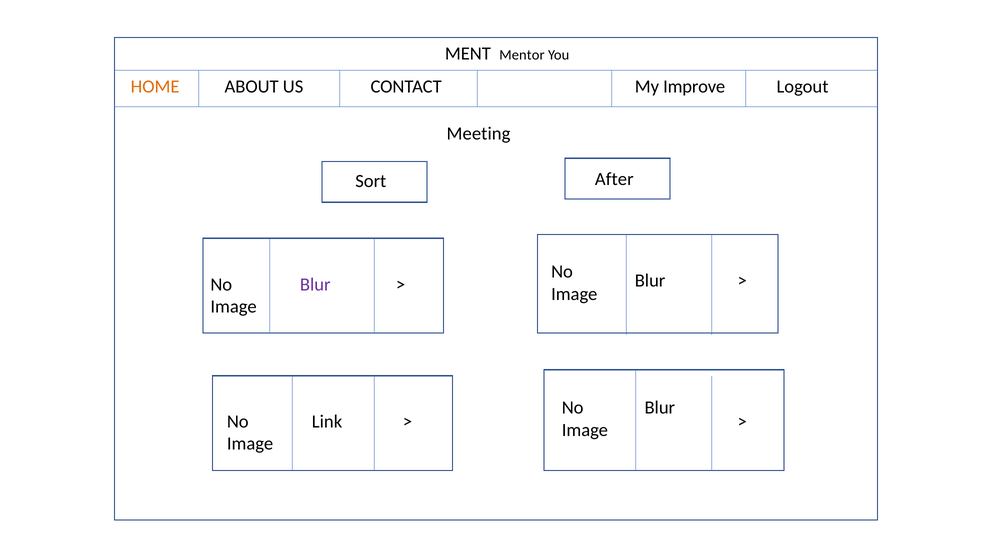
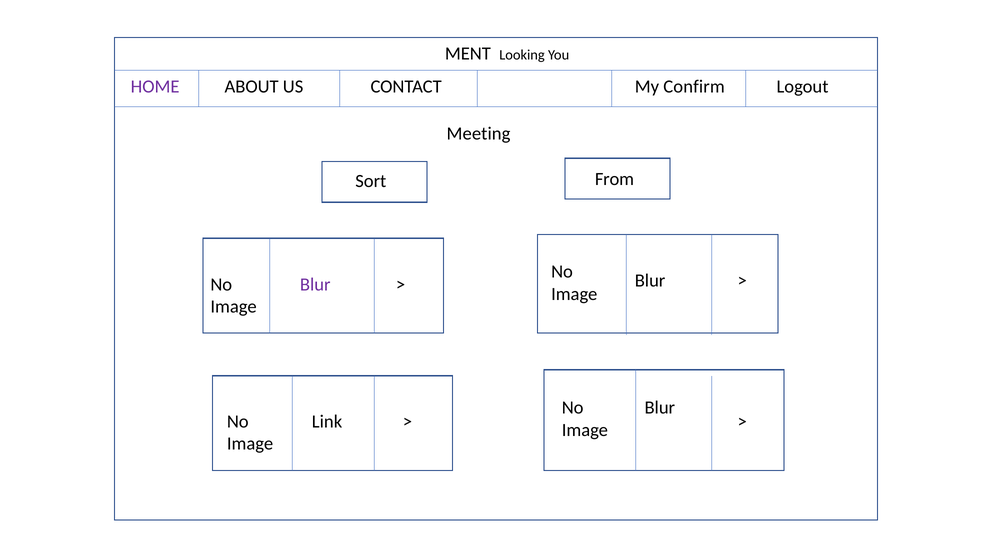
Mentor: Mentor -> Looking (522, 55)
HOME colour: orange -> purple (155, 87)
Improve: Improve -> Confirm (694, 87)
After: After -> From (614, 179)
